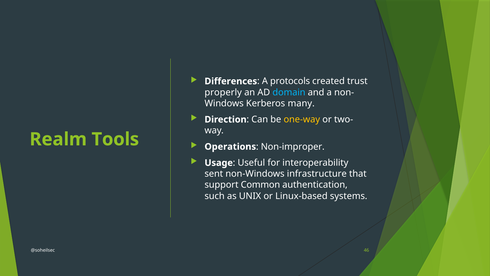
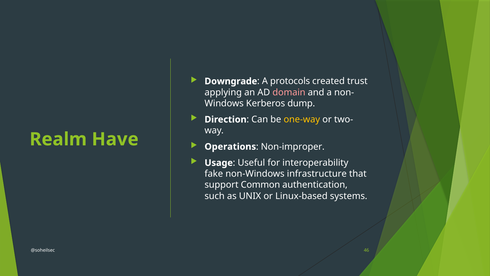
Differences: Differences -> Downgrade (231, 81)
properly: properly -> applying (223, 92)
domain colour: light blue -> pink (289, 92)
many: many -> dump (301, 103)
Tools: Tools -> Have (115, 139)
sent: sent -> fake (214, 174)
